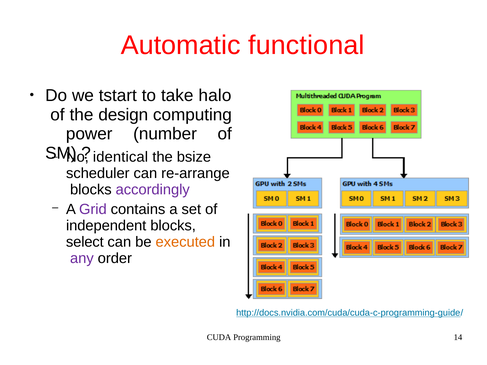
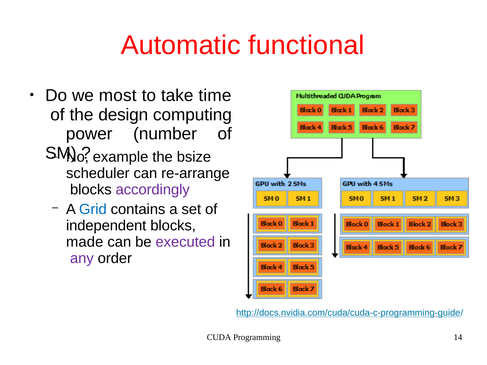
tstart: tstart -> most (118, 96)
halo: halo -> time (215, 96)
identical: identical -> example (121, 157)
Grid colour: purple -> blue (93, 210)
select: select -> made (85, 242)
executed colour: orange -> purple (185, 242)
